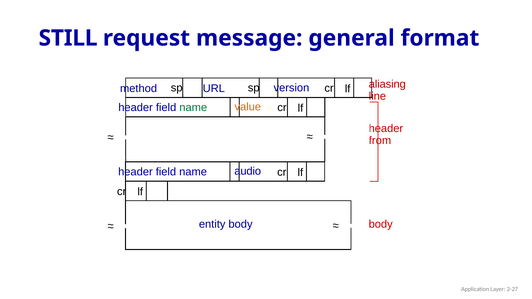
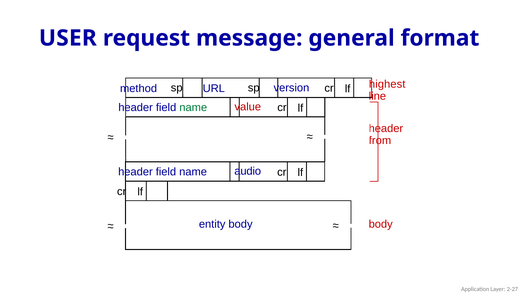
STILL: STILL -> USER (68, 38)
aliasing: aliasing -> highest (387, 84)
value colour: orange -> red (248, 107)
